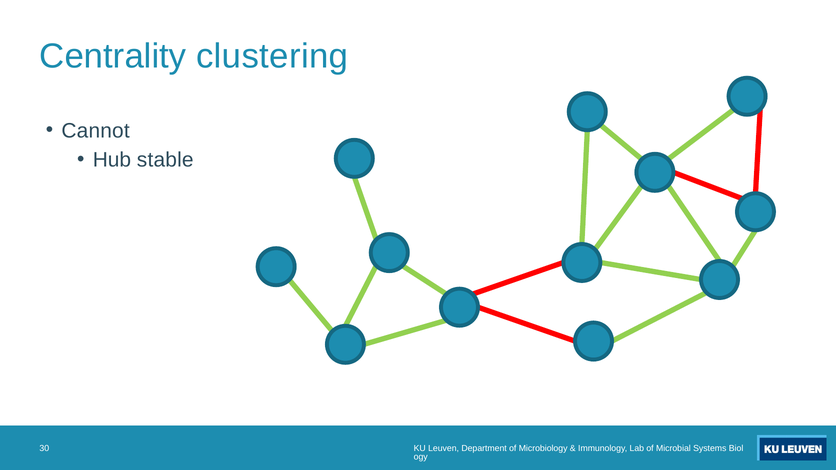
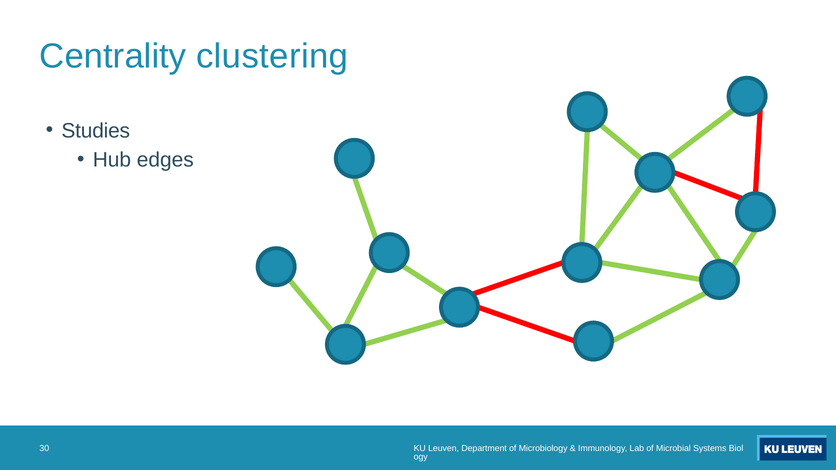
Cannot: Cannot -> Studies (96, 131)
stable: stable -> edges (165, 160)
